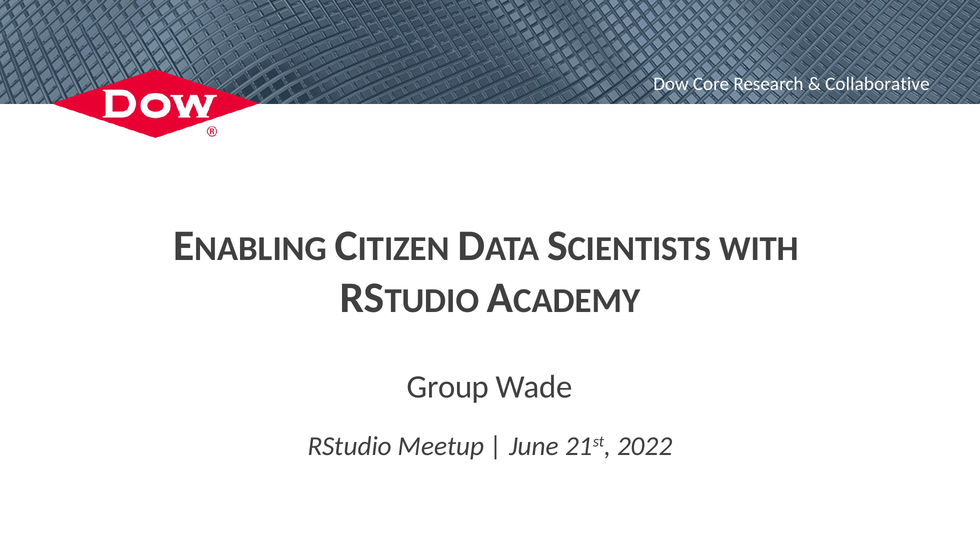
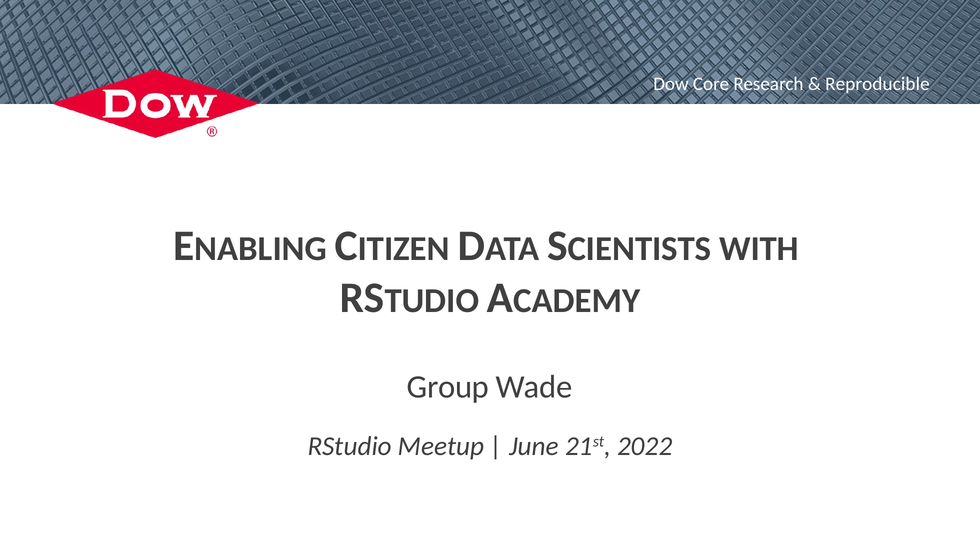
Collaborative: Collaborative -> Reproducible (877, 84)
